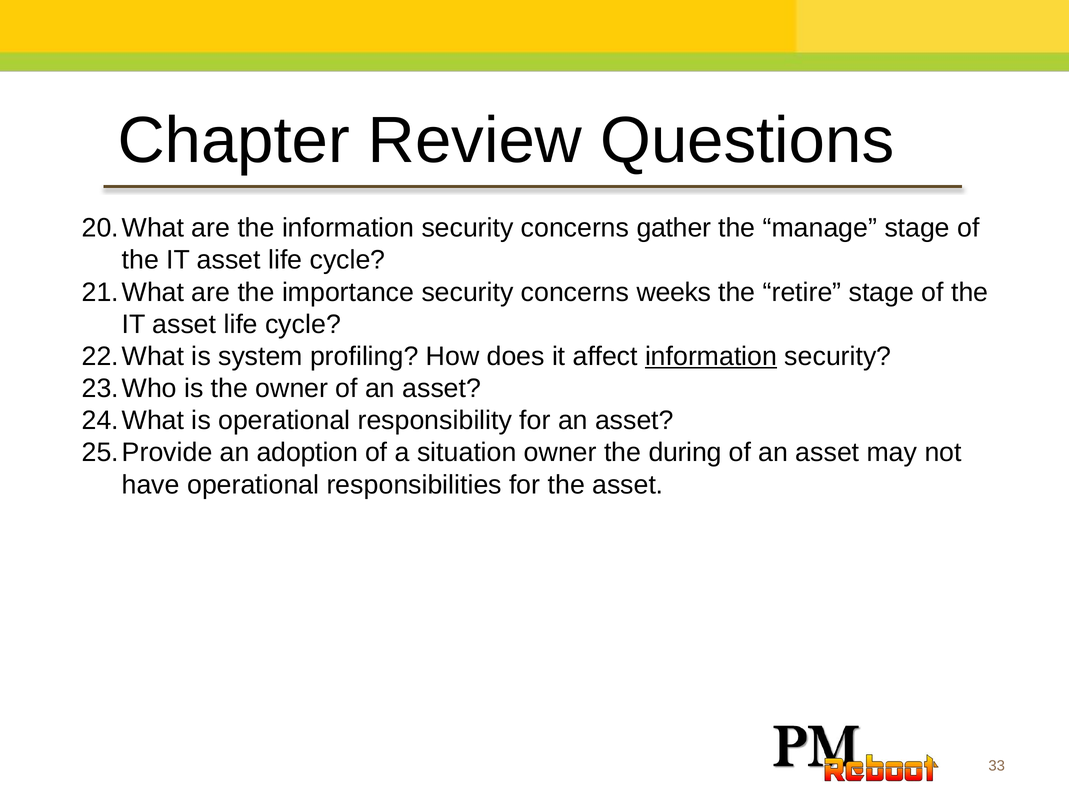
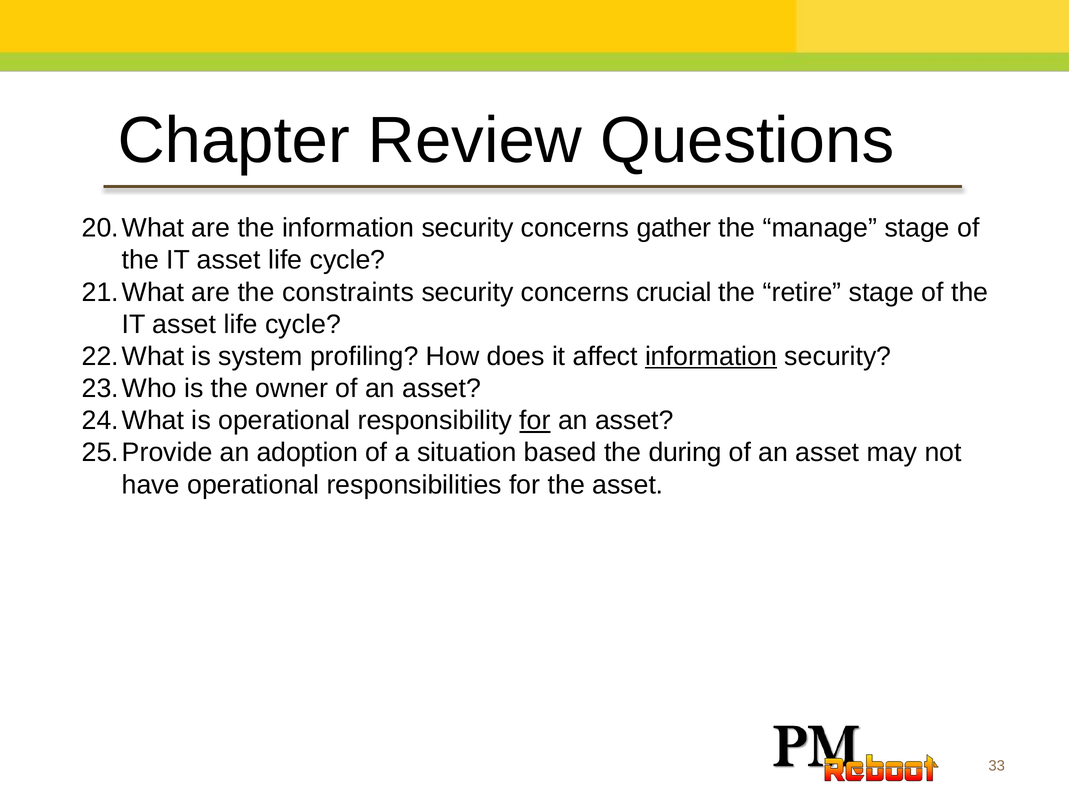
importance: importance -> constraints (348, 292)
weeks: weeks -> crucial (674, 292)
for underline: none -> present (535, 420)
situation owner: owner -> based (560, 452)
